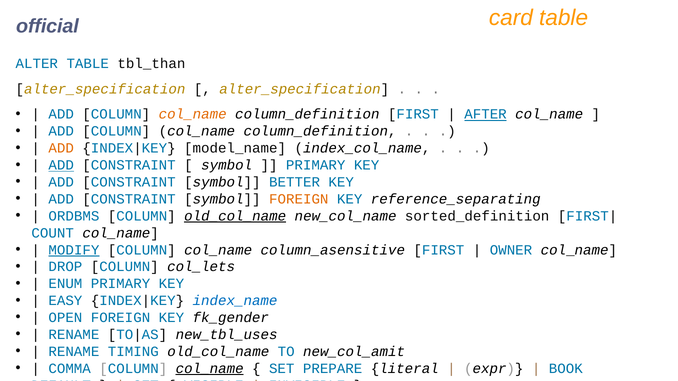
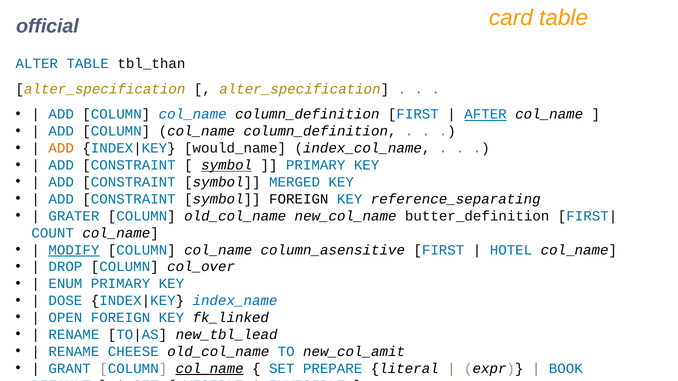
col_name colour: orange -> blue (193, 114)
model_name: model_name -> would_name (235, 148)
ADD underline: present -> none (61, 165)
symbol underline: none -> present (227, 165)
BETTER: BETTER -> MERGED (295, 182)
FOREIGN colour: orange -> black (299, 199)
ORDBMS: ORDBMS -> GRATER (74, 216)
old_col_name underline: present -> none (235, 216)
sorted_definition: sorted_definition -> butter_definition (477, 216)
OWNER: OWNER -> HOTEL (511, 250)
col_lets: col_lets -> col_over (201, 267)
EASY: EASY -> DOSE (65, 301)
fk_gender: fk_gender -> fk_linked (231, 318)
new_tbl_uses: new_tbl_uses -> new_tbl_lead (227, 335)
TIMING: TIMING -> CHEESE (133, 352)
COMMA: COMMA -> GRANT (70, 369)
